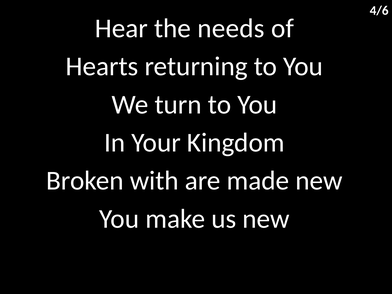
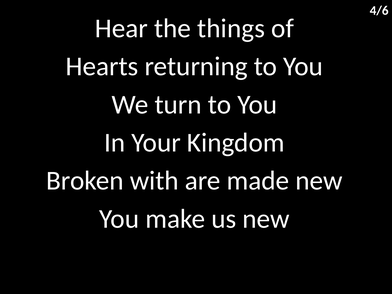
needs: needs -> things (231, 28)
